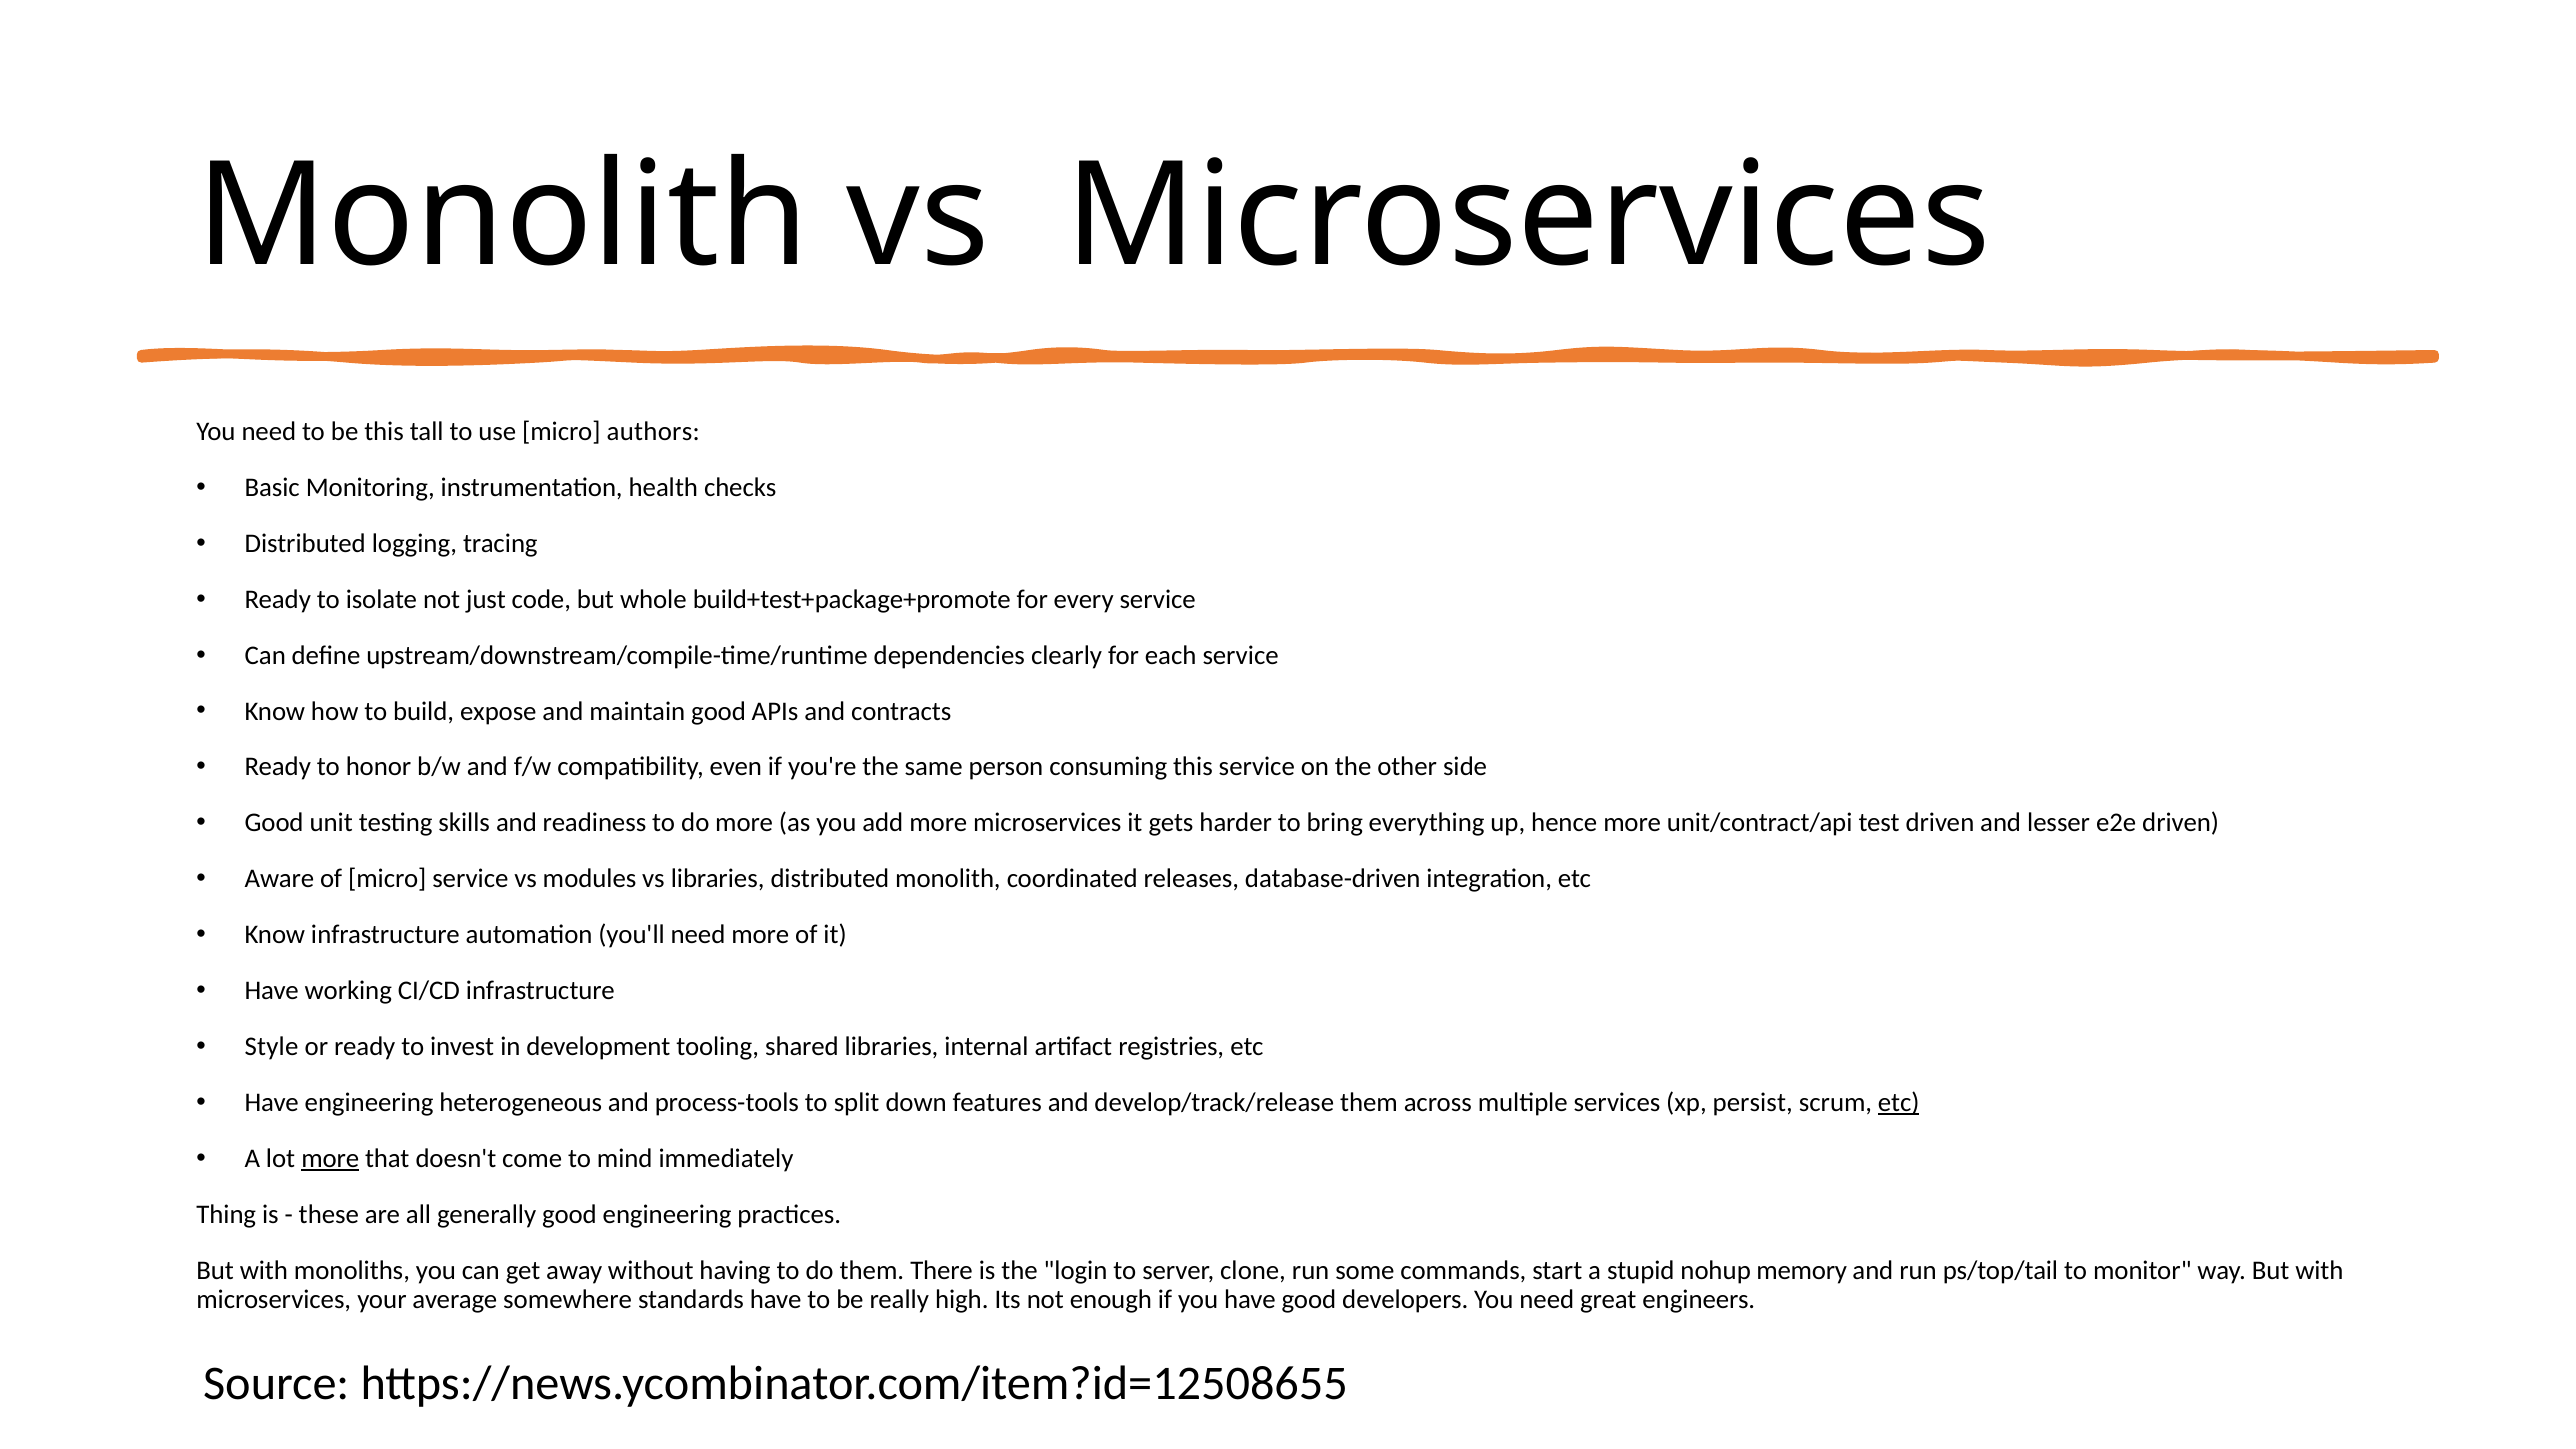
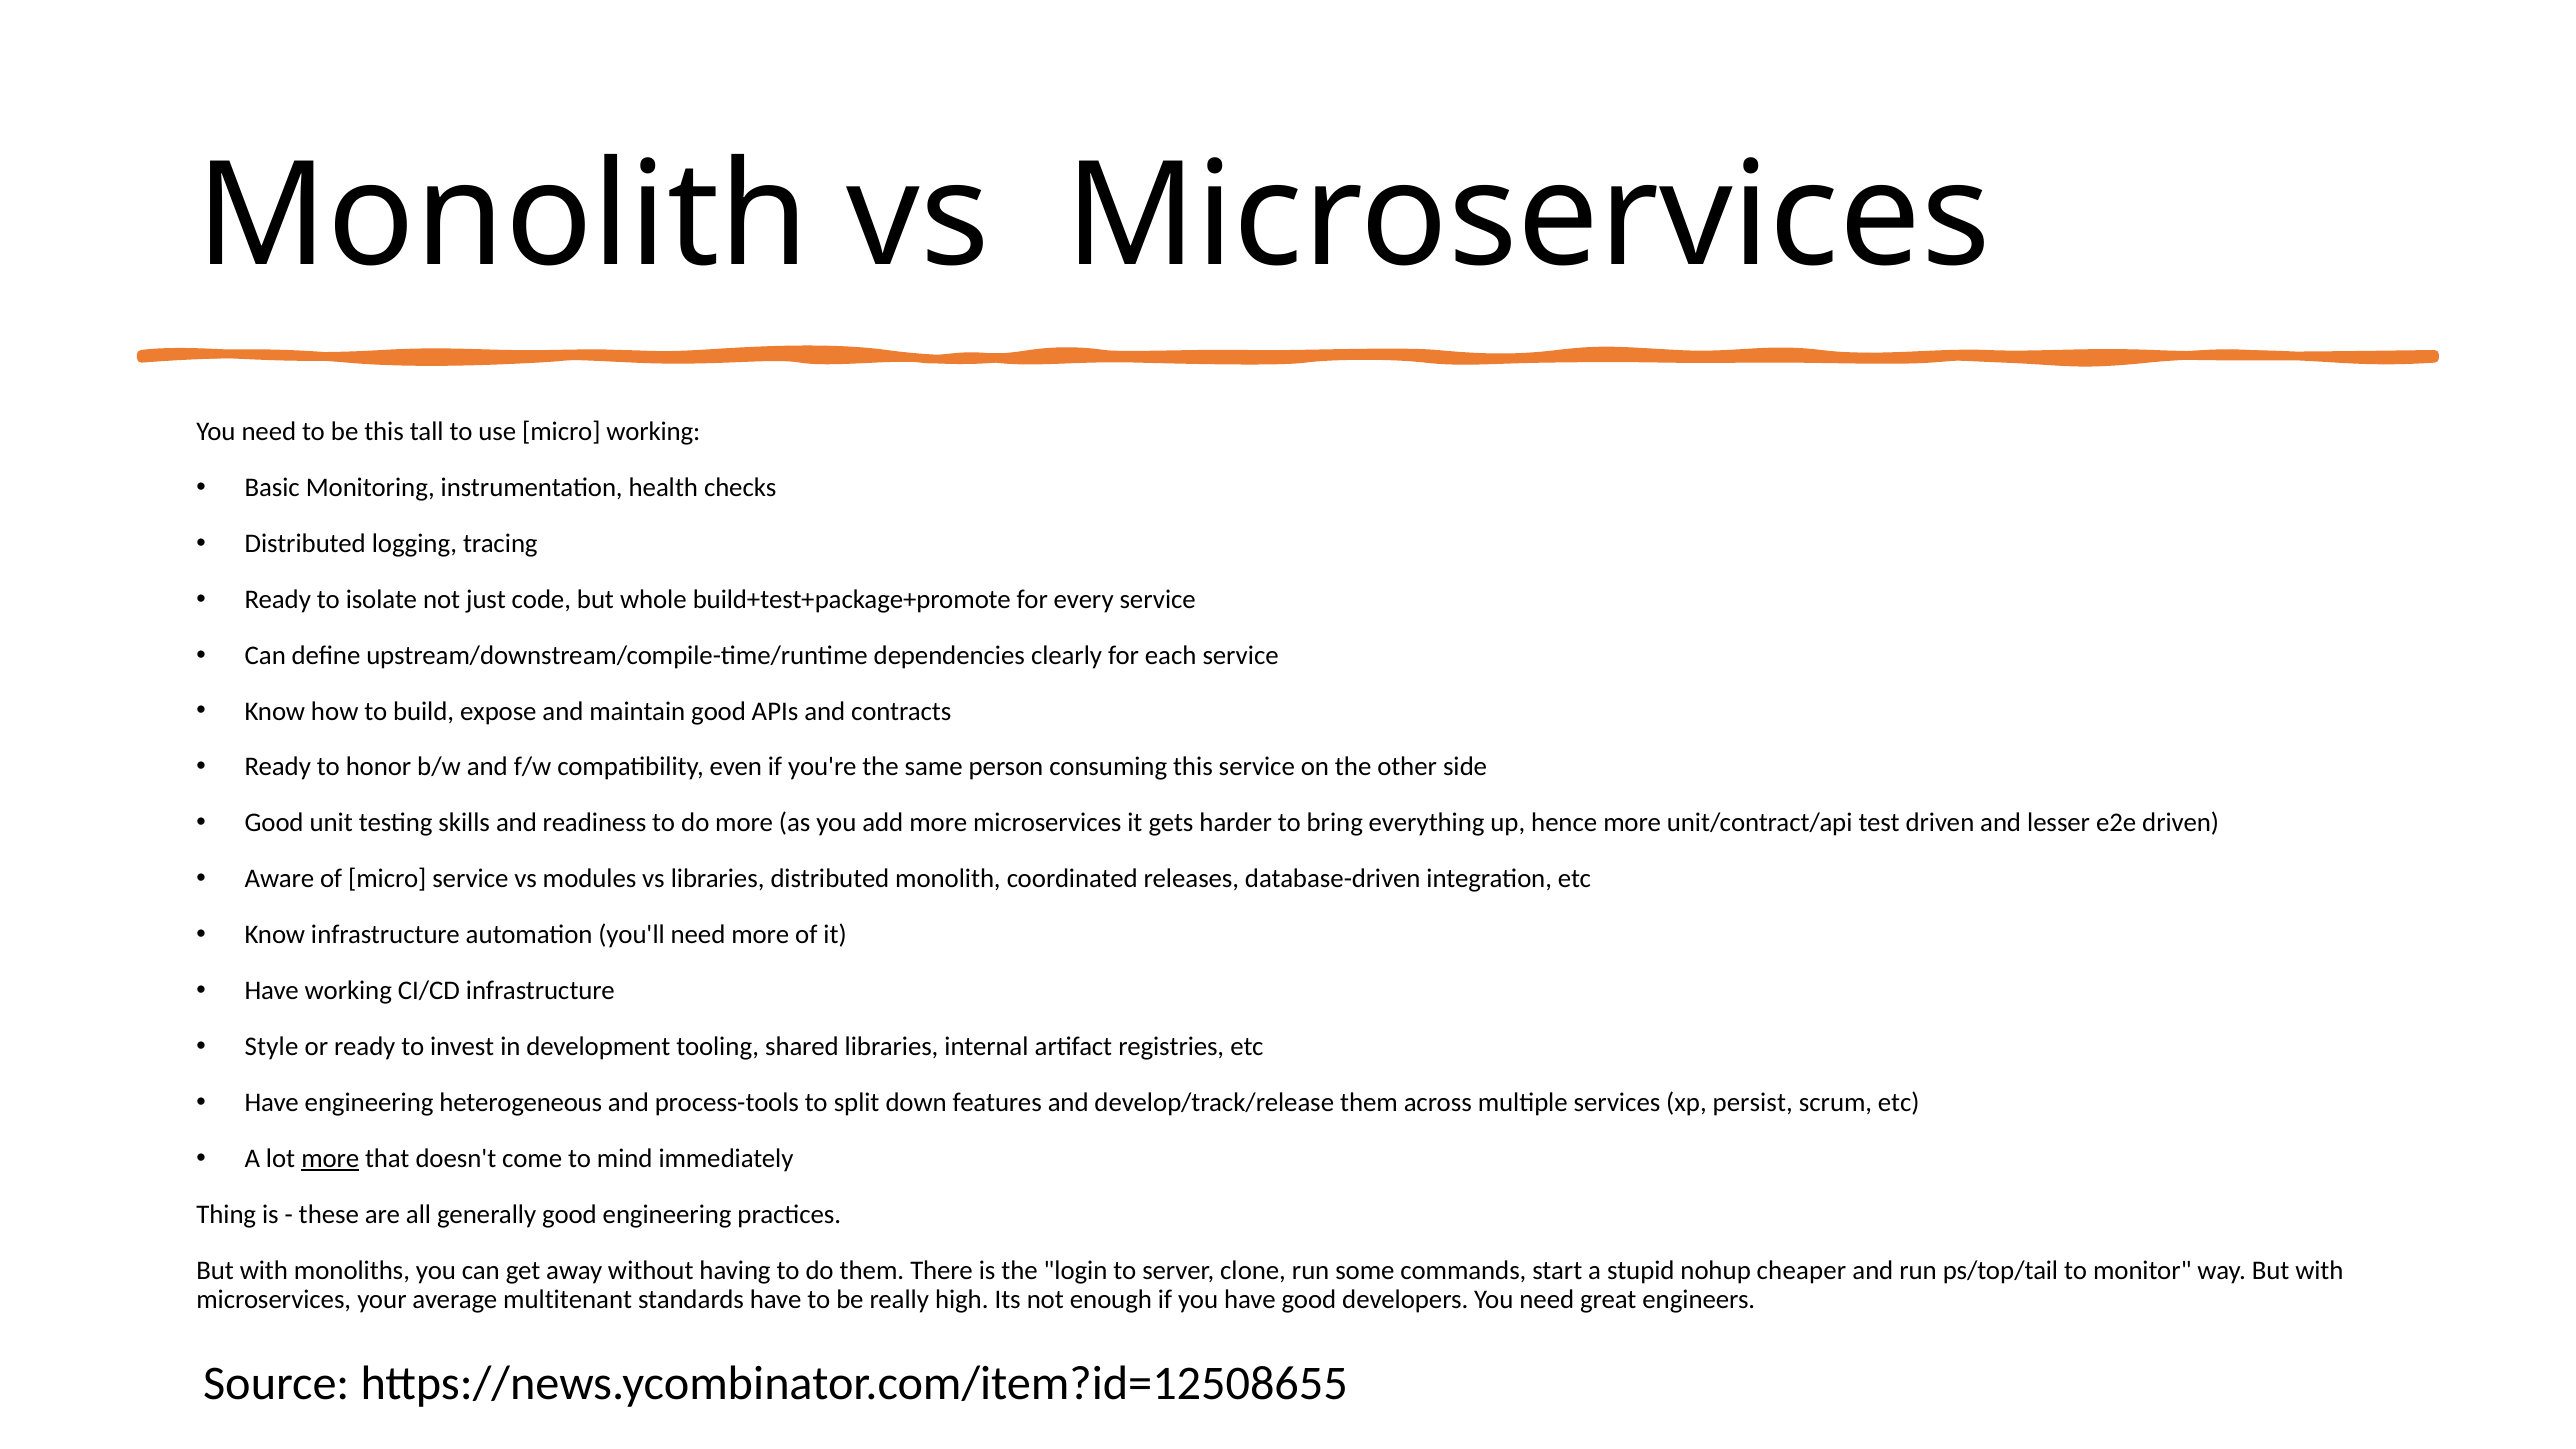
micro authors: authors -> working (653, 432)
etc underline: present -> none (1899, 1102)
memory: memory -> cheaper (1802, 1270)
somewhere: somewhere -> multitenant (568, 1299)
